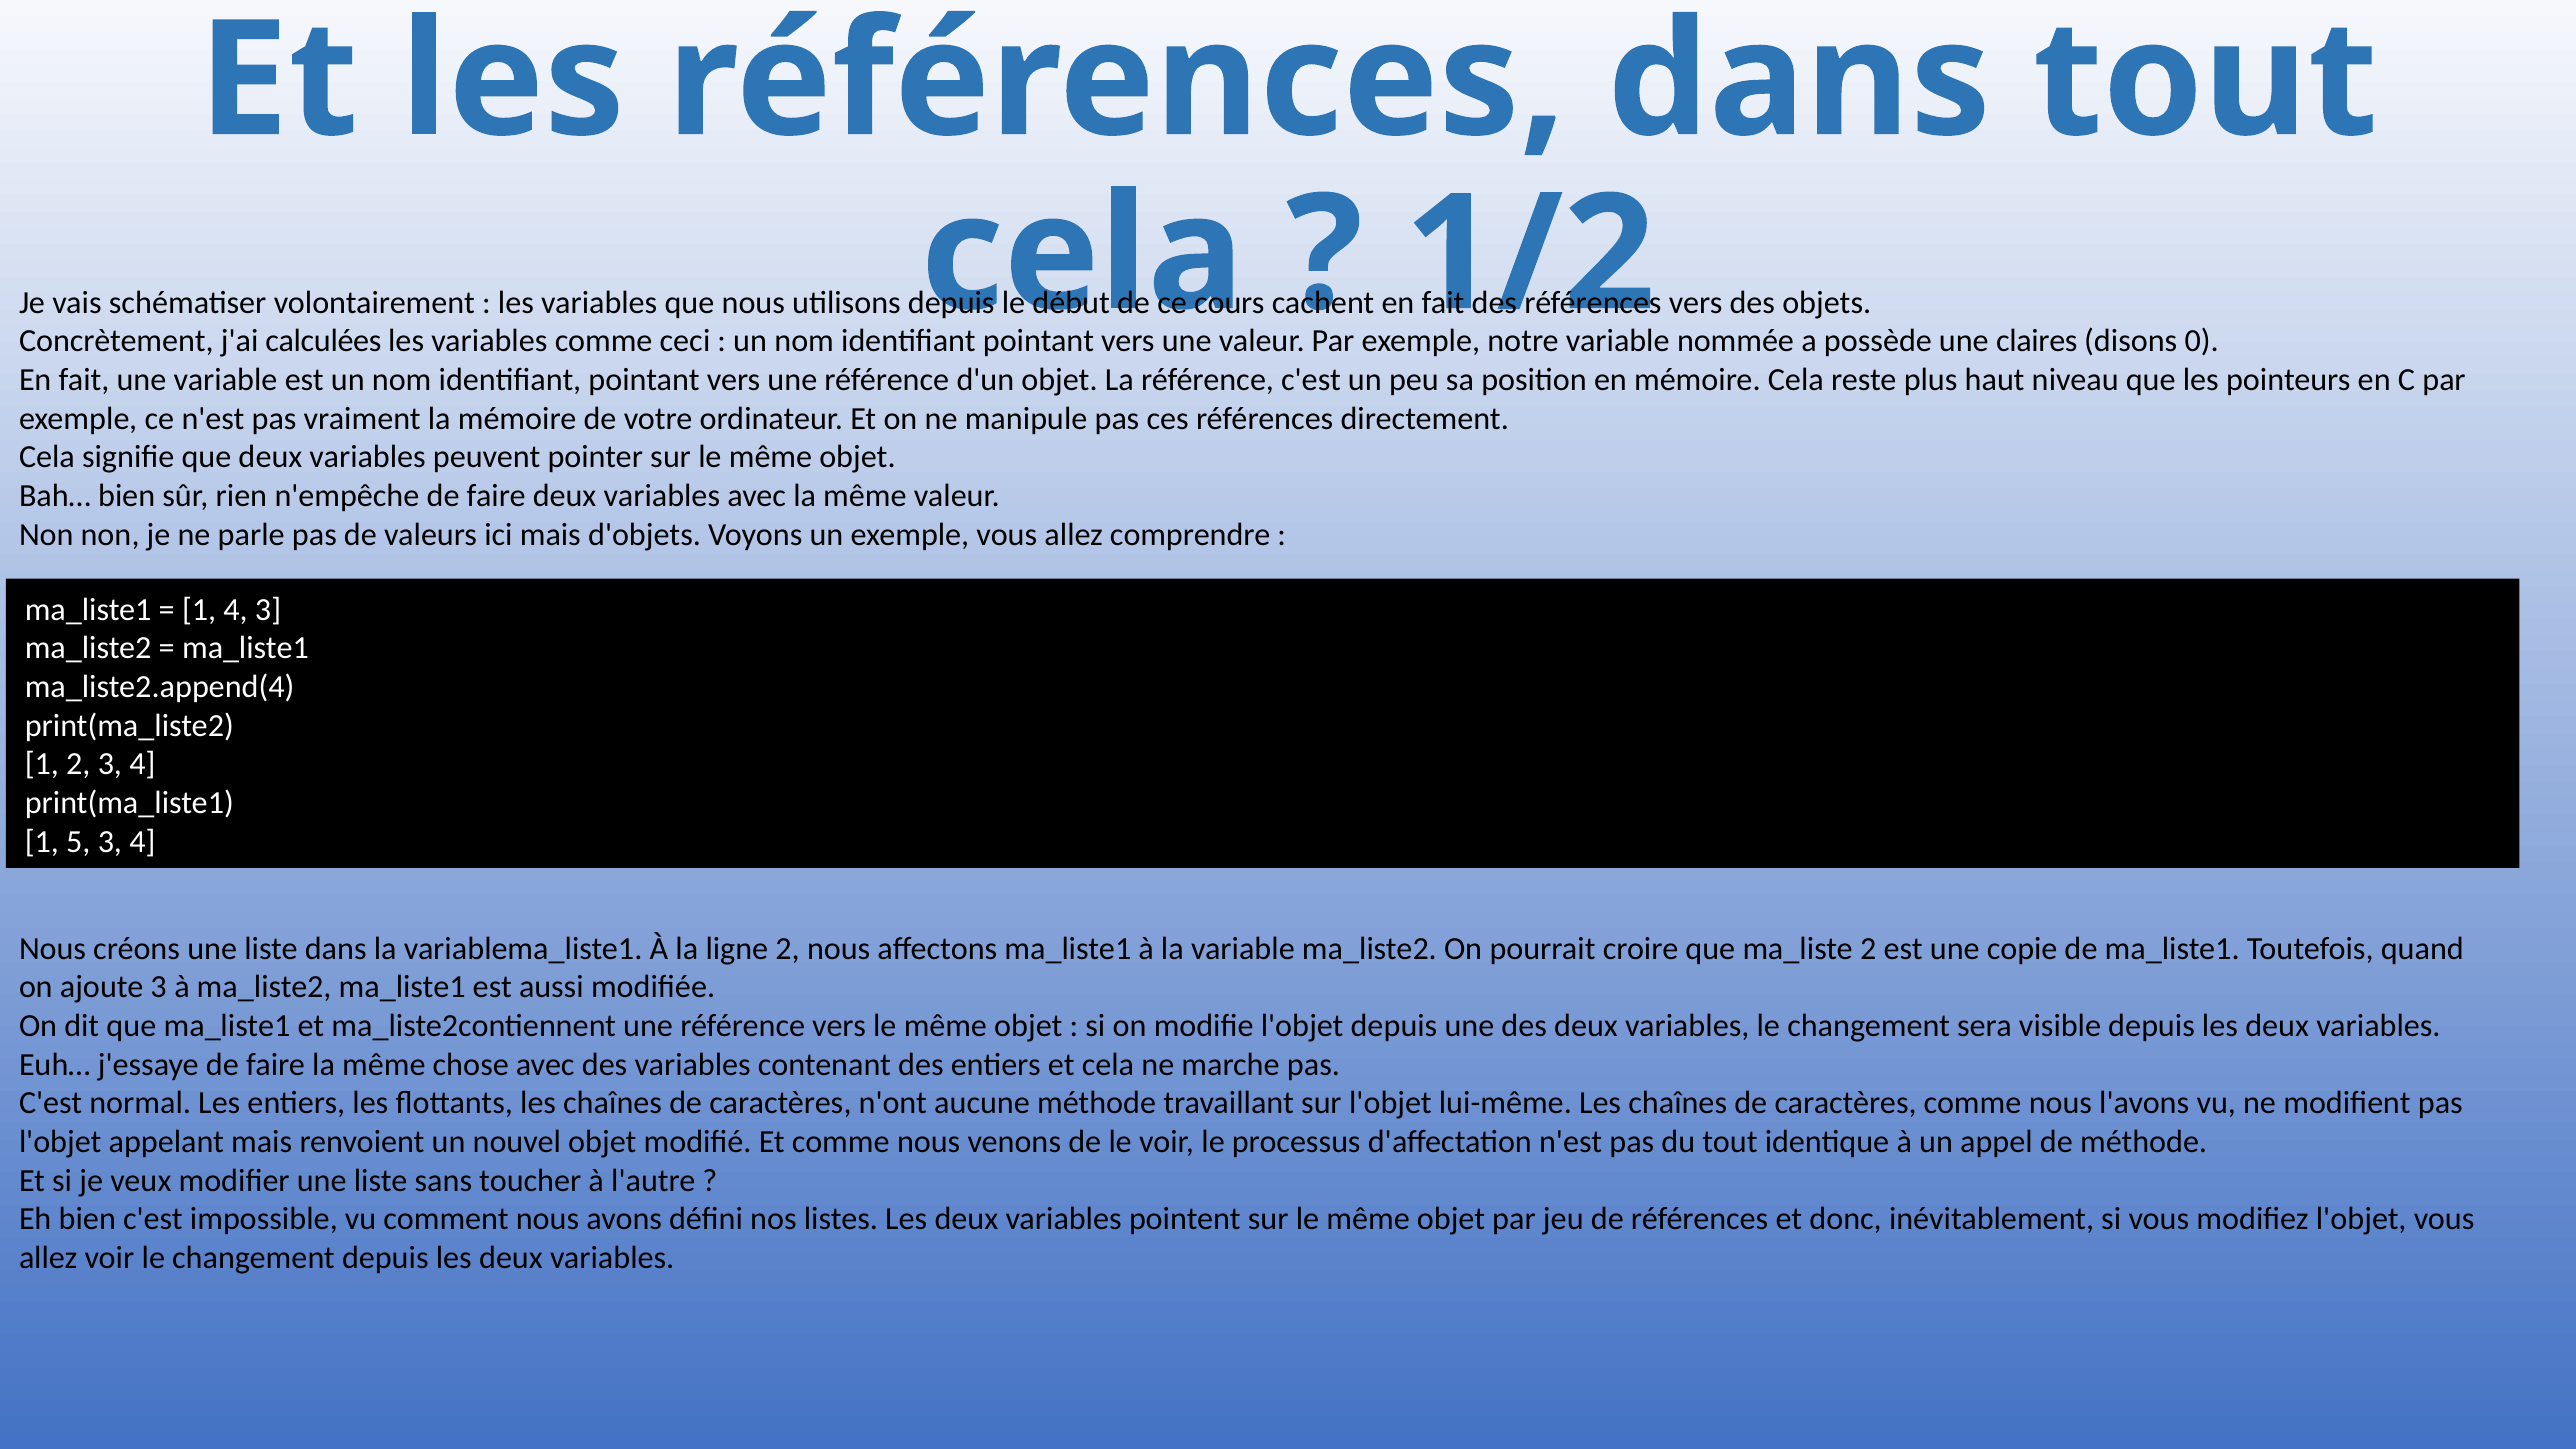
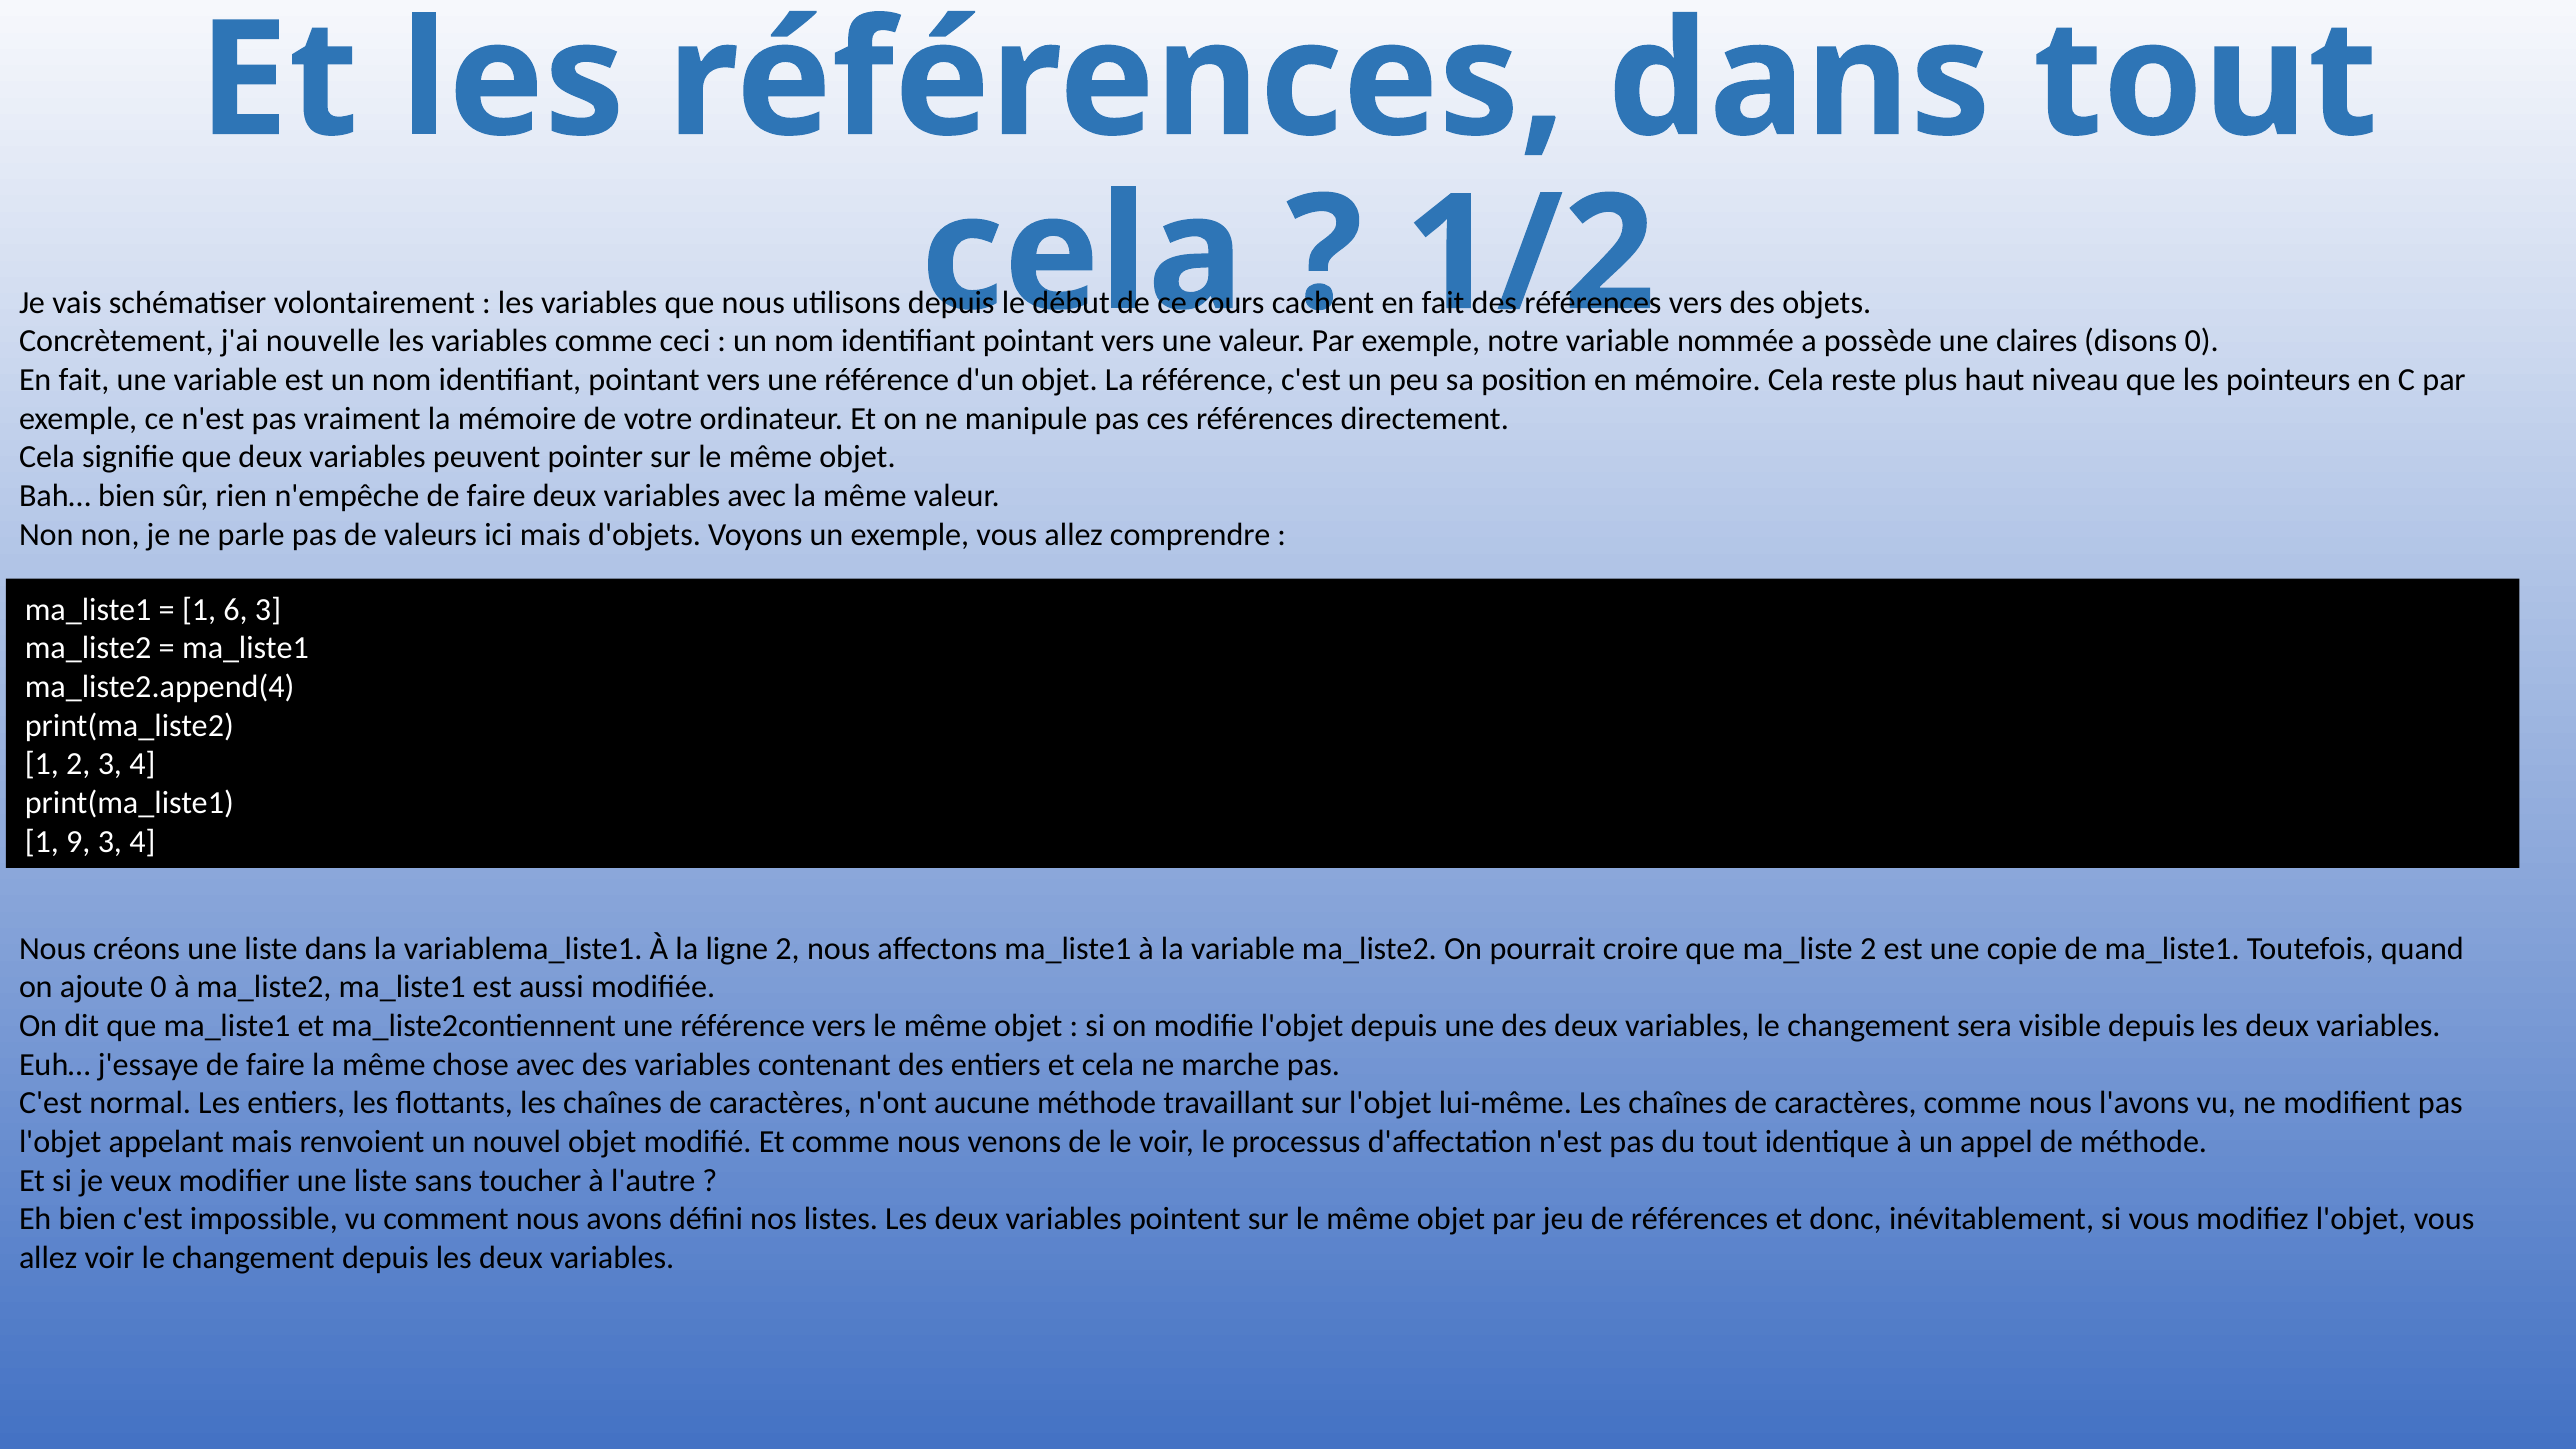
calculées: calculées -> nouvelle (323, 341)
1 4: 4 -> 6 (236, 610)
5: 5 -> 9 (78, 841)
ajoute 3: 3 -> 0 (159, 987)
